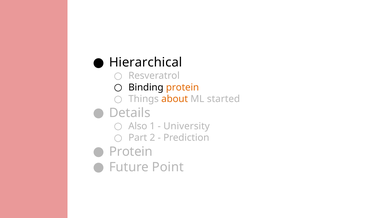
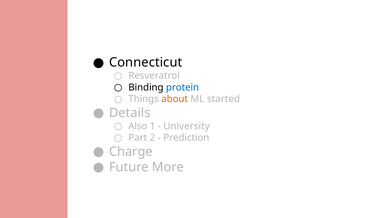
Hierarchical: Hierarchical -> Connecticut (146, 62)
protein colour: orange -> blue (183, 87)
Protein: Protein -> Charge (131, 151)
Point: Point -> More (168, 167)
